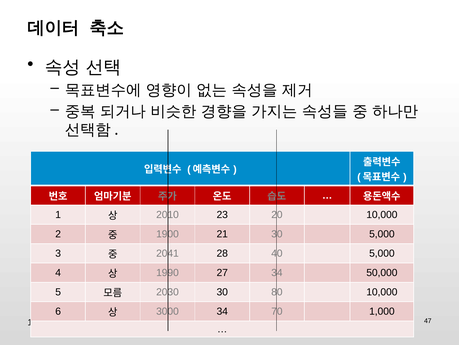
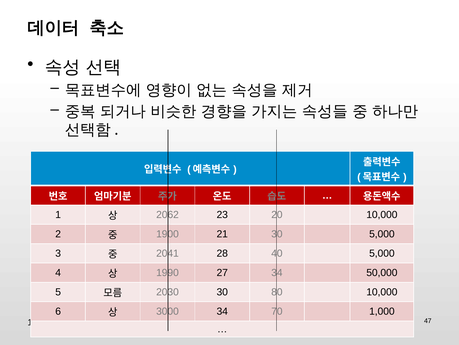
2010: 2010 -> 2062 (168, 214)
